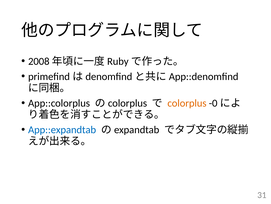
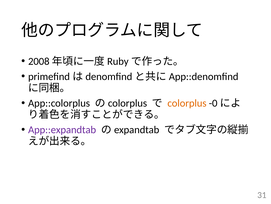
App::expandtab colour: blue -> purple (62, 129)
